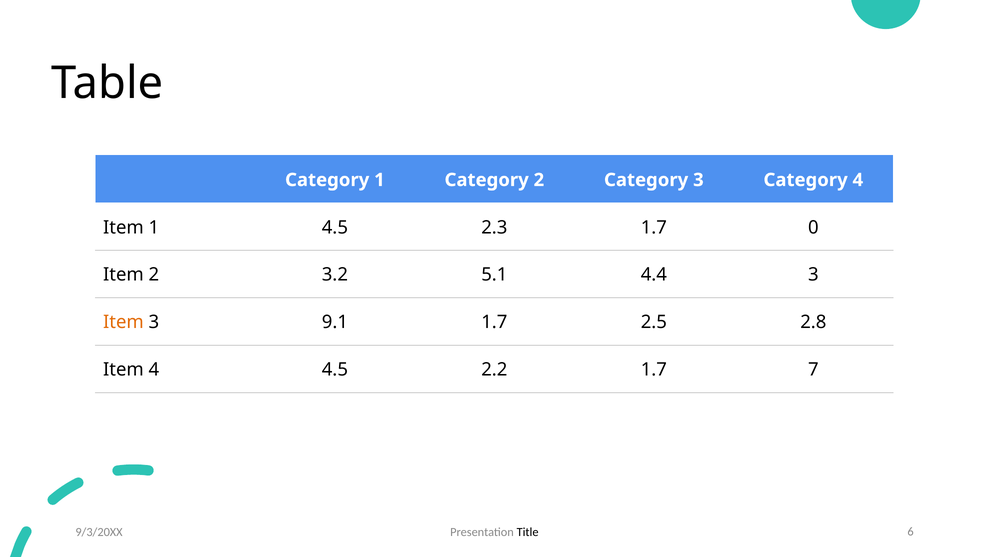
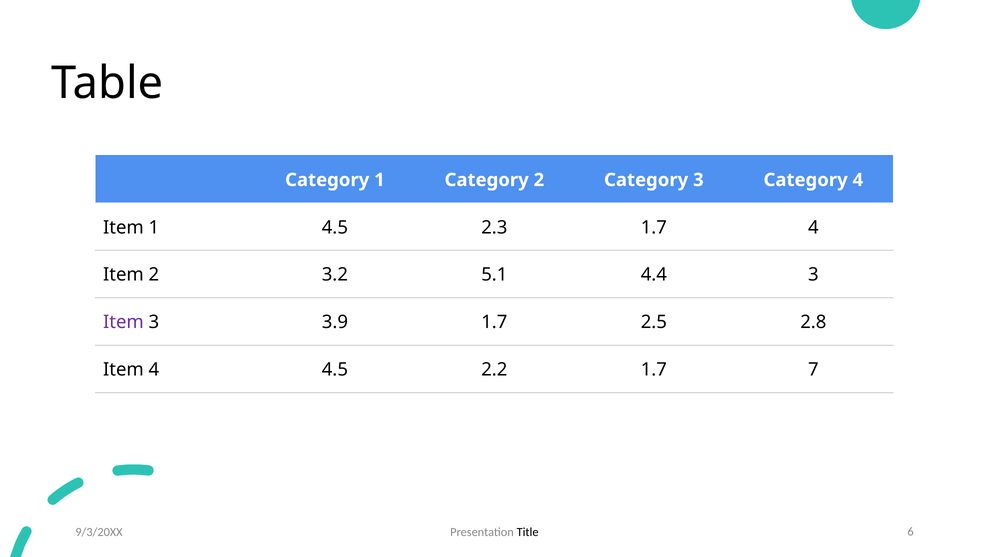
1.7 0: 0 -> 4 (813, 227)
Item colour: orange -> purple (123, 322)
9.1: 9.1 -> 3.9 (335, 322)
